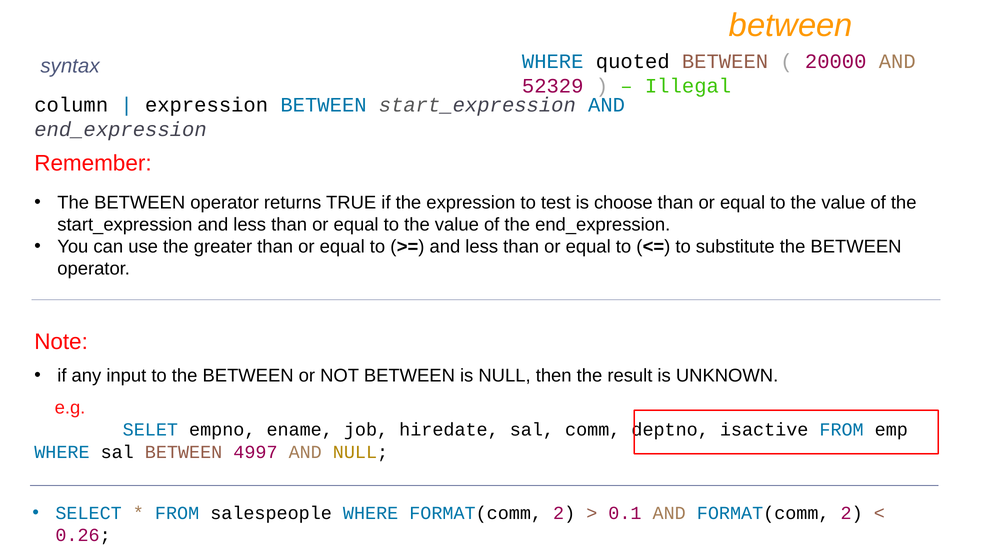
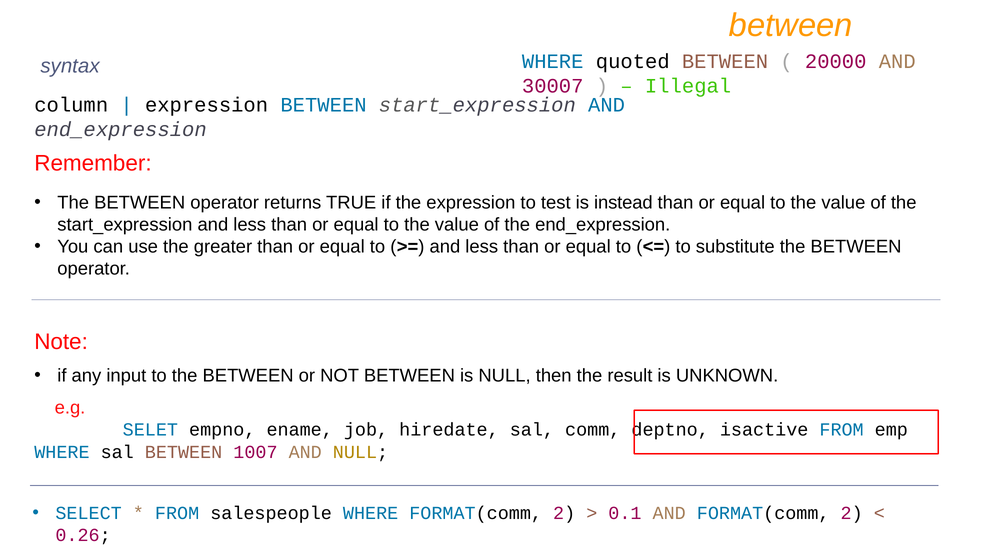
52329: 52329 -> 30007 (553, 86)
choose: choose -> instead (623, 203)
4997: 4997 -> 1007 (255, 452)
